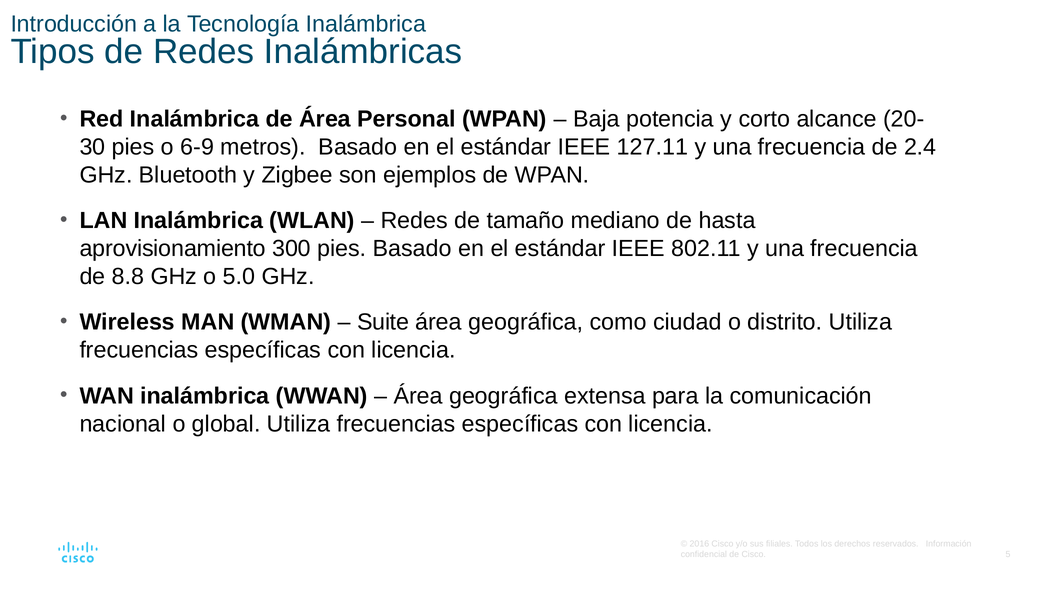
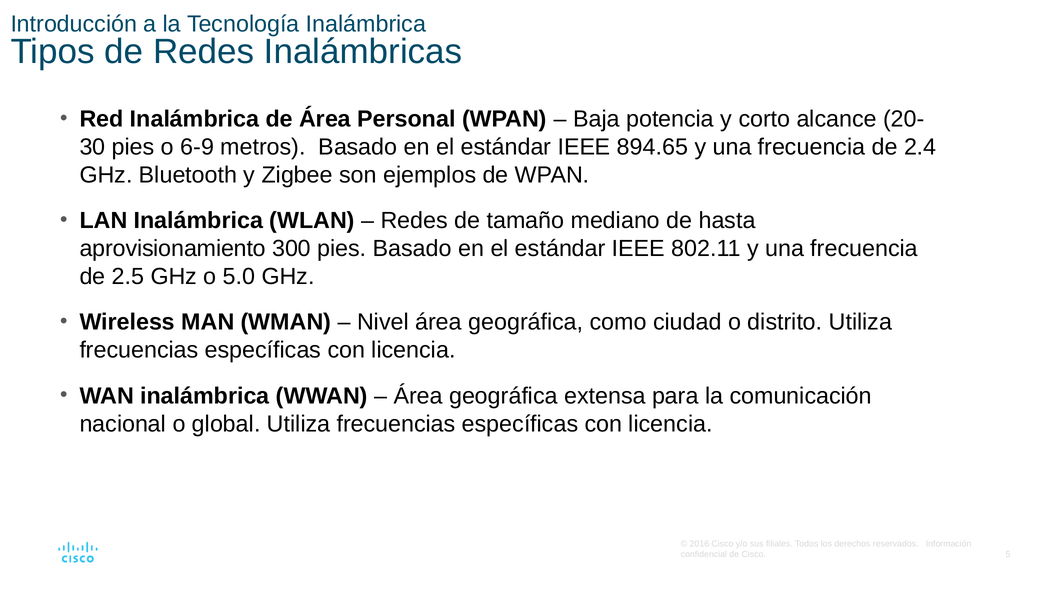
127.11: 127.11 -> 894.65 (653, 147)
8.8: 8.8 -> 2.5 (128, 277)
Suite: Suite -> Nivel (383, 322)
